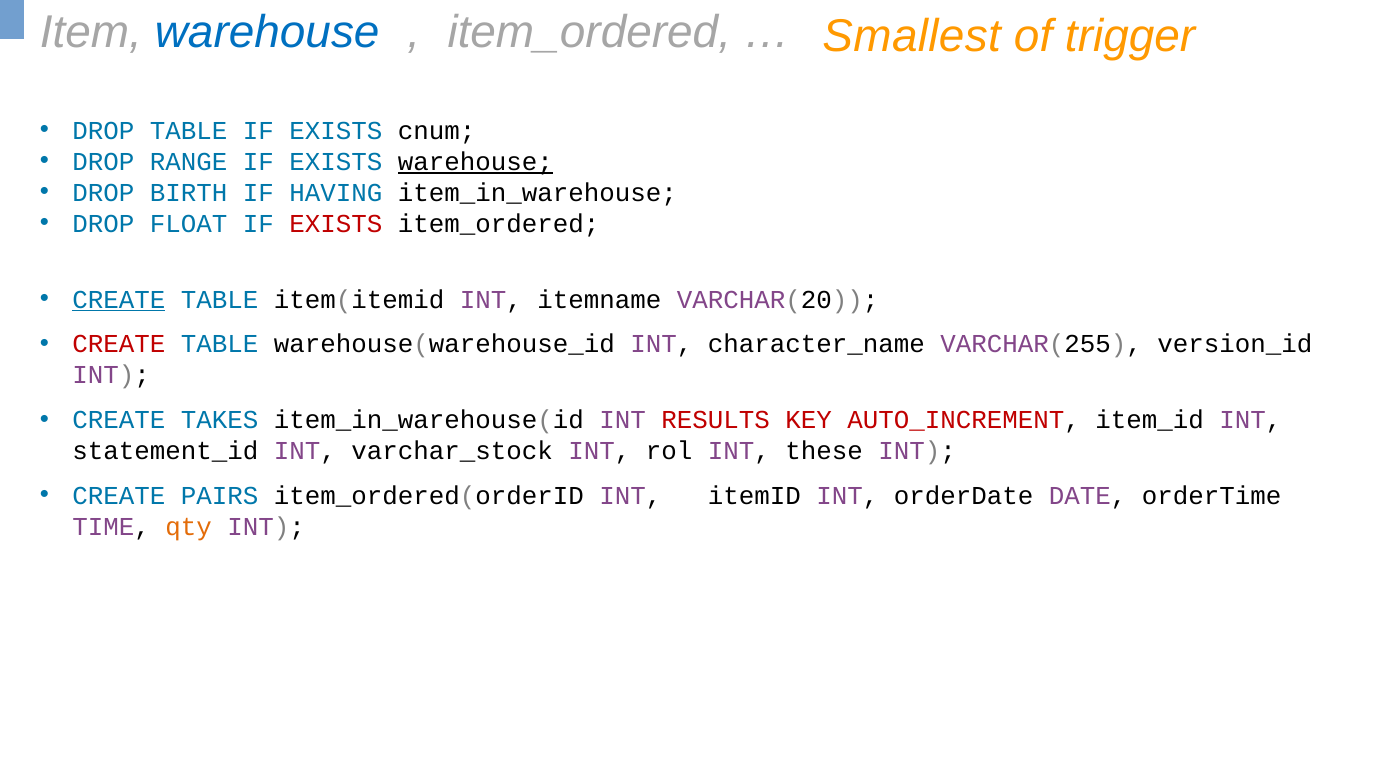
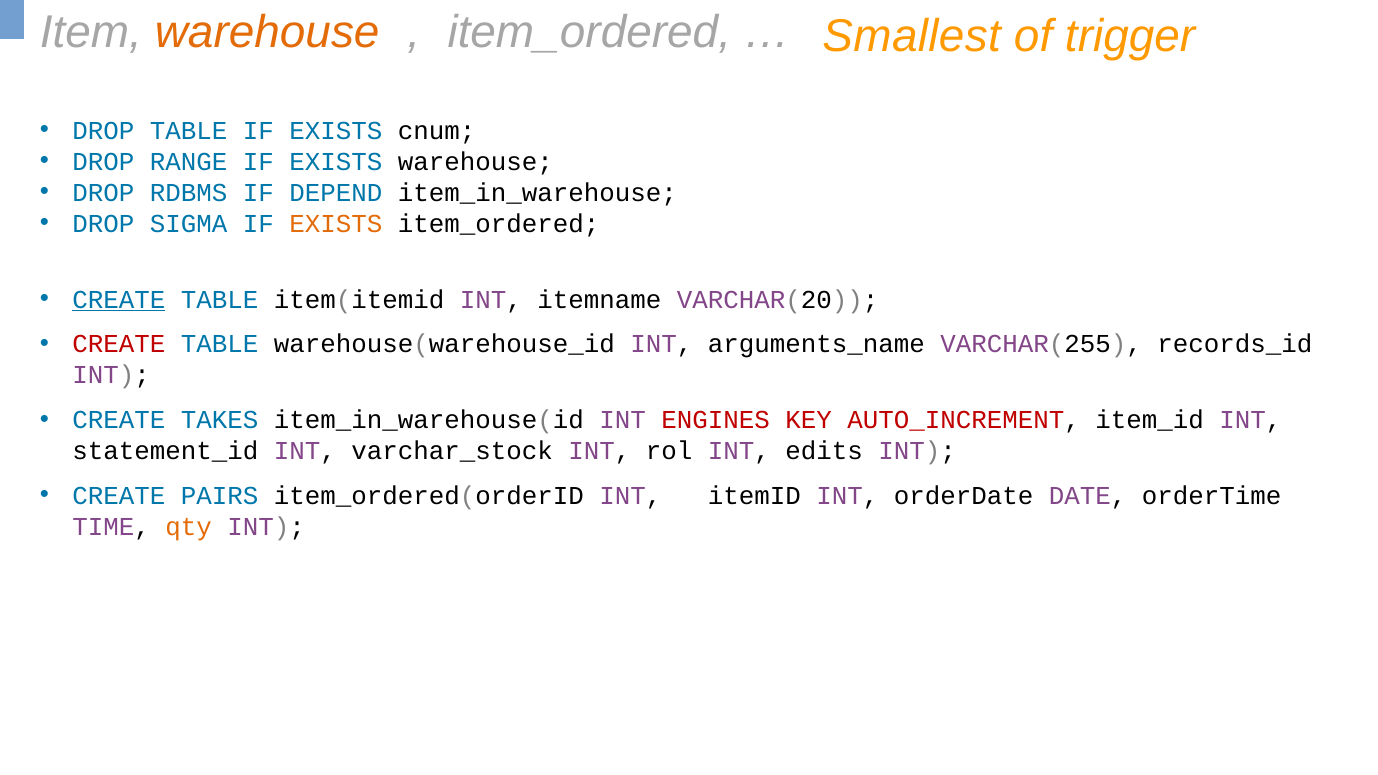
warehouse colour: blue -> orange (267, 33)
warehouse underline: present -> none (475, 162)
BIRTH: BIRTH -> RDBMS (189, 193)
HAVING: HAVING -> DEPEND (336, 193)
FLOAT: FLOAT -> SIGMA (189, 224)
EXISTS colour: red -> orange (336, 224)
character_name: character_name -> arguments_name (816, 344)
version_id: version_id -> records_id (1235, 344)
RESULTS: RESULTS -> ENGINES (716, 420)
these: these -> edits (824, 451)
